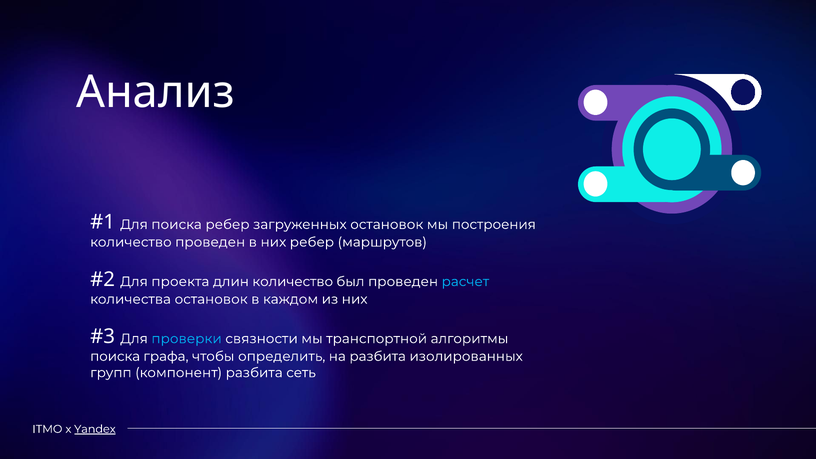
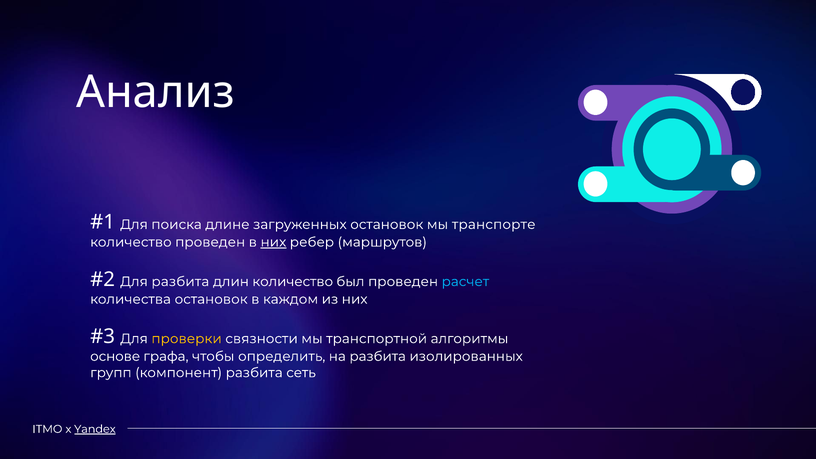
поиска ребер: ребер -> длине (228, 224)
построения: построения -> транспорте (494, 224)
них underline: none -> present (273, 242)
Для проекта: проекта -> разбита (180, 282)
проверки colour: light blue -> yellow (187, 339)
поиска: поиска -> основе (115, 356)
